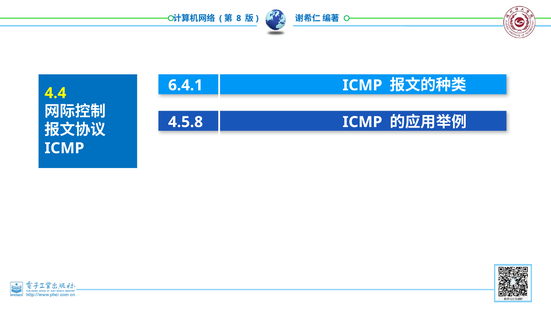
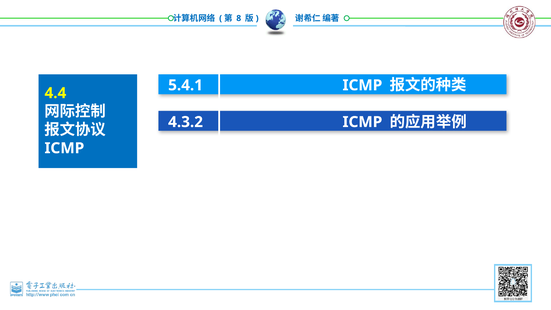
6.4.1: 6.4.1 -> 5.4.1 (186, 85)
4.5.8: 4.5.8 -> 4.3.2 (186, 122)
